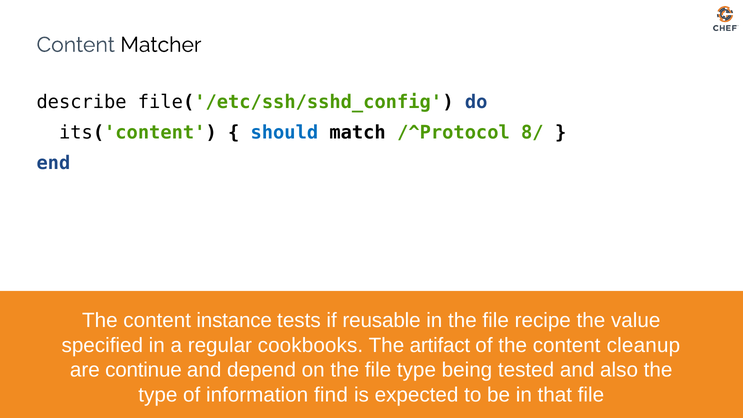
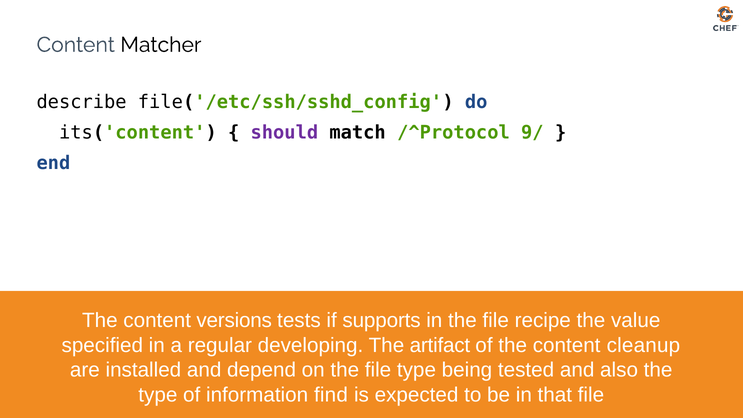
should colour: blue -> purple (284, 133)
8/: 8/ -> 9/ (532, 133)
instance: instance -> versions (234, 320)
reusable: reusable -> supports (382, 320)
cookbooks: cookbooks -> developing (311, 345)
continue: continue -> installed (143, 370)
